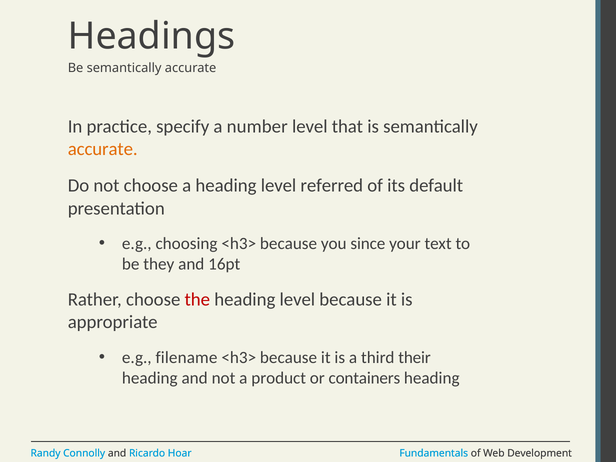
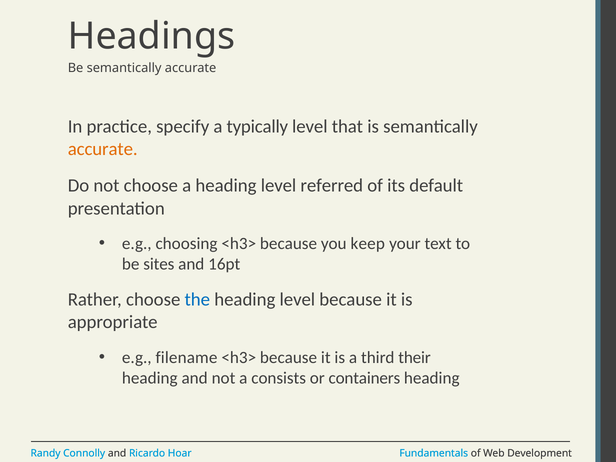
number: number -> typically (257, 127)
since: since -> keep (368, 243)
they: they -> sites (159, 264)
the colour: red -> blue (197, 300)
product: product -> consists (279, 378)
